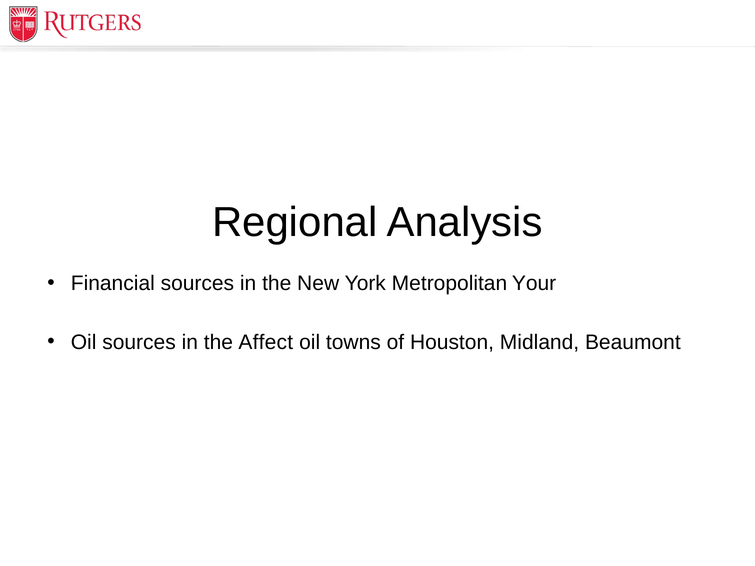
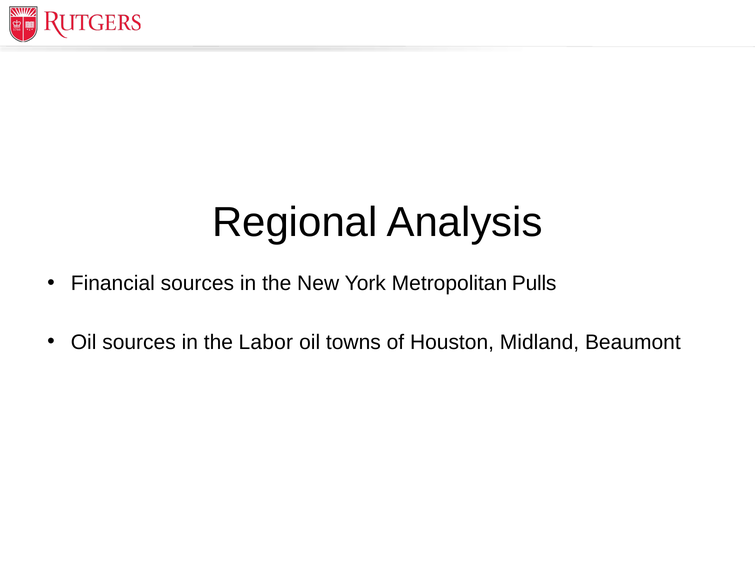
Your: Your -> Pulls (534, 284)
Affect: Affect -> Labor (266, 342)
